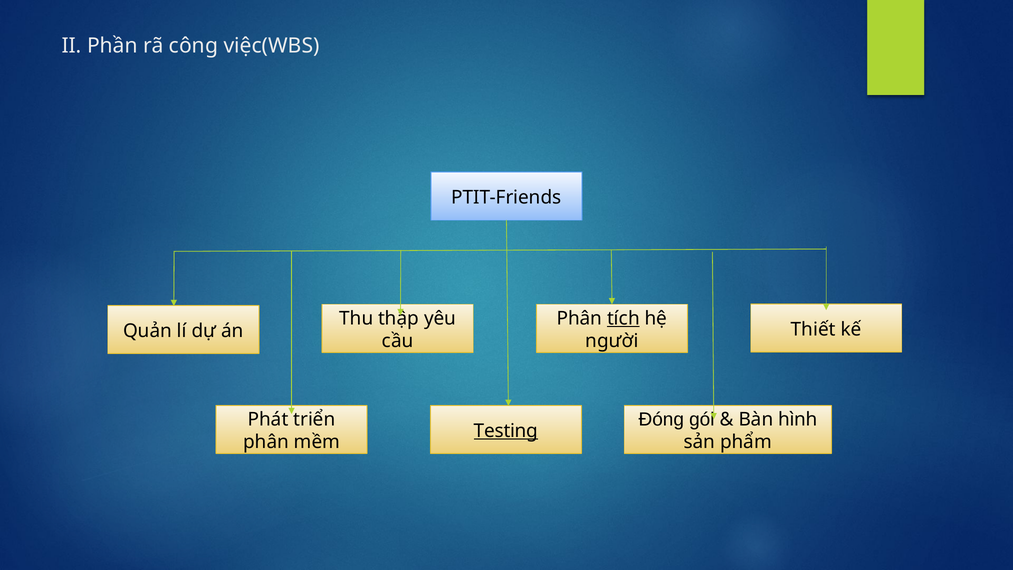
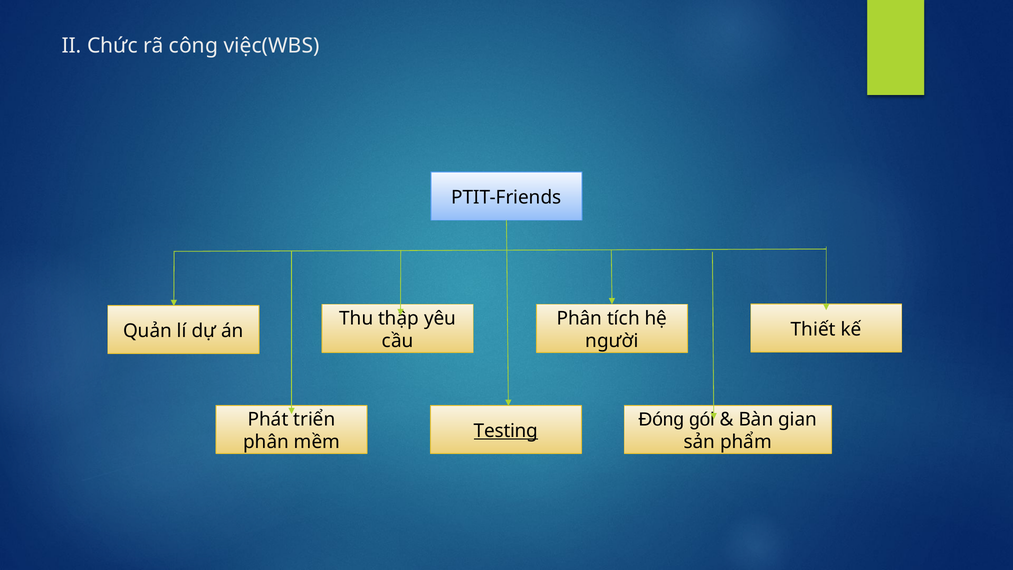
Phần: Phần -> Chức (112, 46)
tích underline: present -> none (623, 318)
hình: hình -> gian (798, 419)
